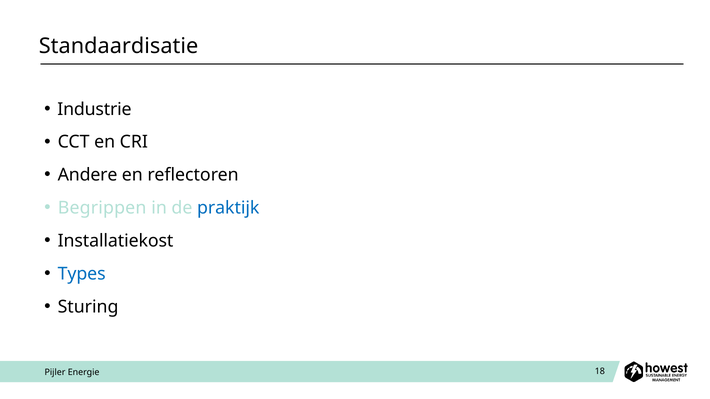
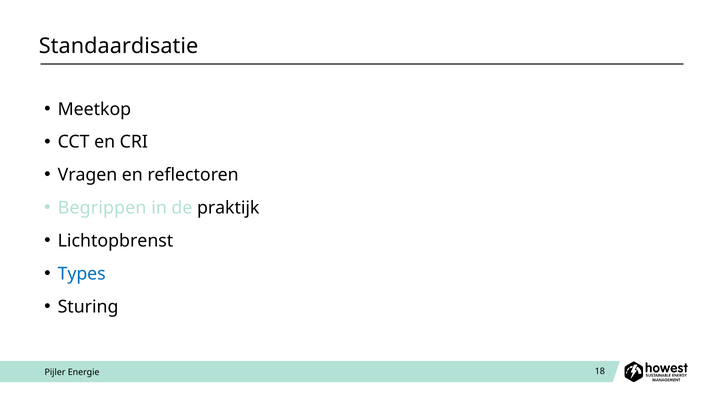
Industrie: Industrie -> Meetkop (94, 109)
Andere: Andere -> Vragen (87, 175)
praktijk colour: blue -> black (228, 208)
Installatiekost: Installatiekost -> Lichtopbrenst (115, 241)
